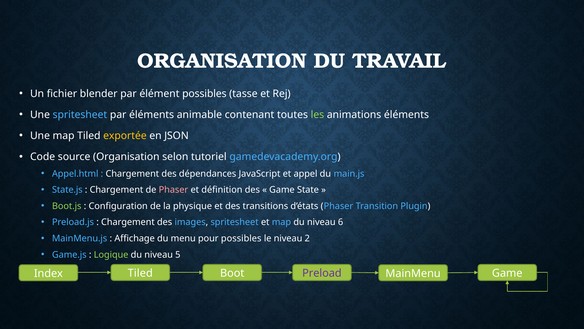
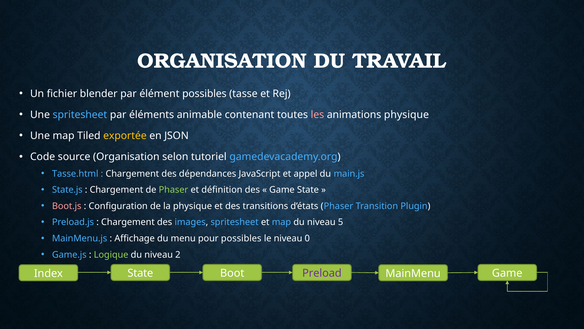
les colour: light green -> pink (317, 115)
animations éléments: éléments -> physique (406, 115)
Appel.html: Appel.html -> Tasse.html (75, 173)
Phaser colour: pink -> light green (173, 190)
Boot.js colour: light green -> pink (67, 206)
6: 6 -> 5 (341, 222)
2: 2 -> 0 (307, 238)
5: 5 -> 2 (178, 254)
Index Tiled: Tiled -> State (140, 273)
